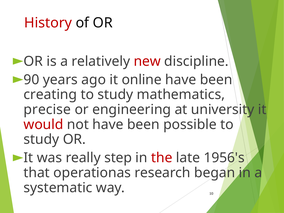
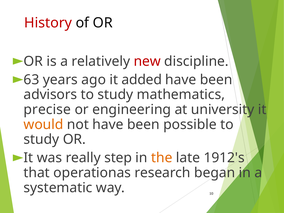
90: 90 -> 63 (31, 80)
online: online -> added (142, 80)
creating: creating -> advisors (50, 95)
would colour: red -> orange (43, 124)
the colour: red -> orange (162, 158)
1956's: 1956's -> 1912's (224, 158)
